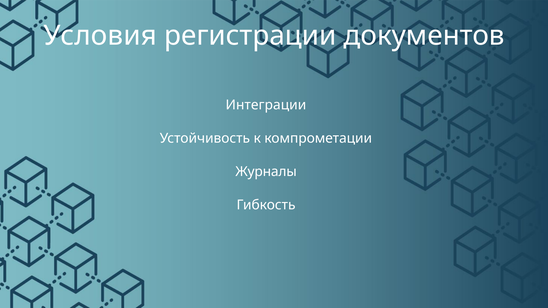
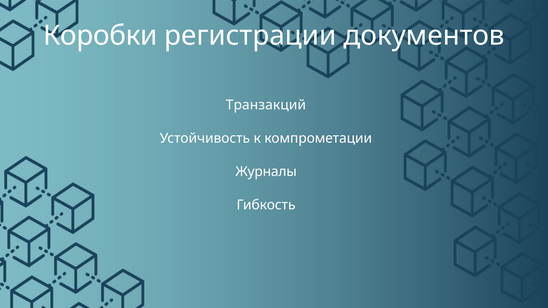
Условия: Условия -> Коробки (100, 36)
Интеграции: Интеграции -> Транзакций (266, 105)
